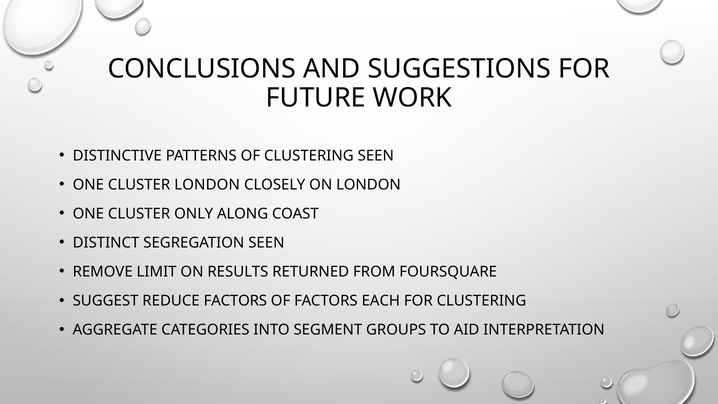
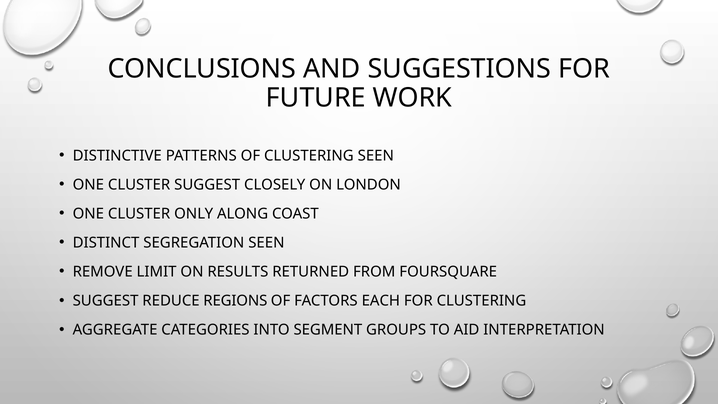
CLUSTER LONDON: LONDON -> SUGGEST (207, 185)
REDUCE FACTORS: FACTORS -> REGIONS (235, 301)
